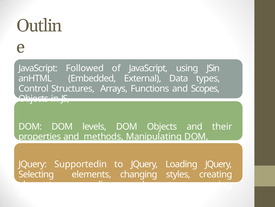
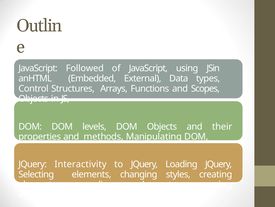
Supportedin: Supportedin -> Interactivity (80, 164)
